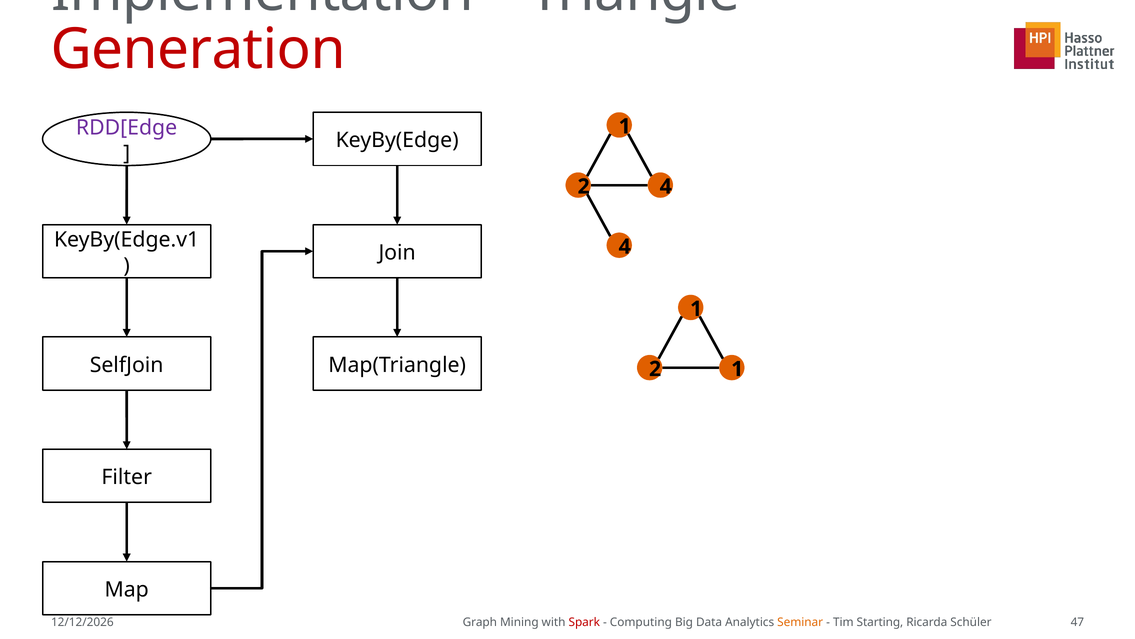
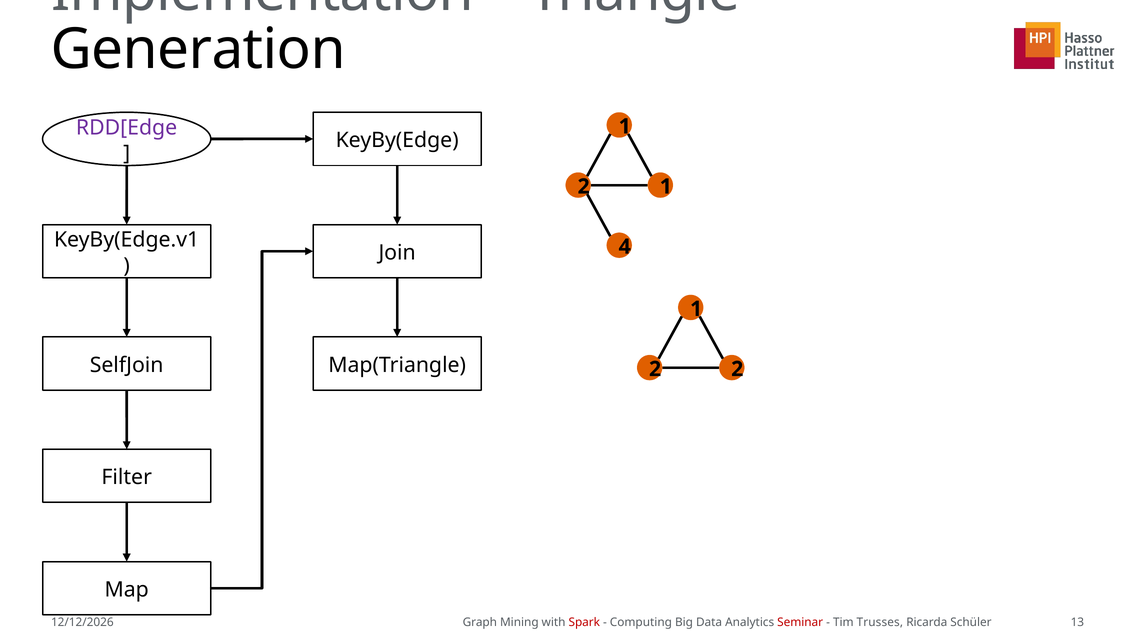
Generation colour: red -> black (198, 49)
4: 4 -> 1 (666, 186)
2 1: 1 -> 2 (737, 369)
Seminar colour: orange -> red (800, 622)
Starting: Starting -> Trusses (880, 622)
47: 47 -> 13 (1077, 622)
